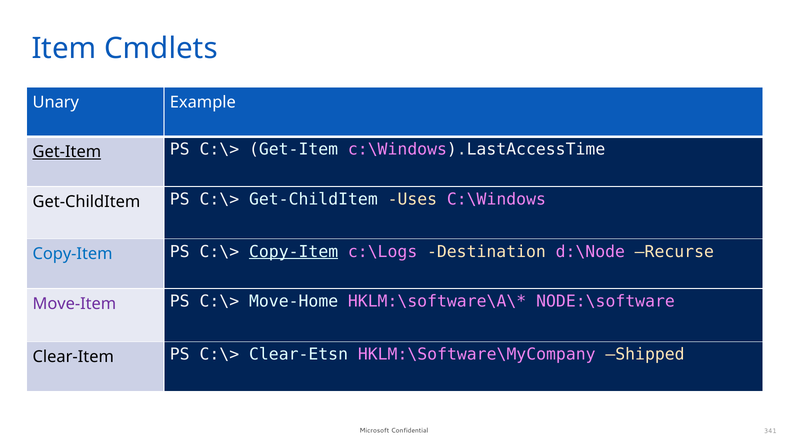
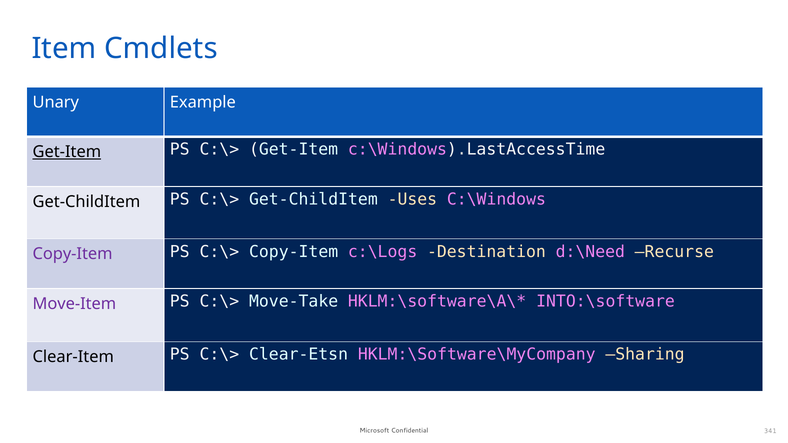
Copy-Item colour: blue -> purple (73, 254)
Copy-Item underline: present -> none (294, 252)
d:\Node: d:\Node -> d:\Need (590, 252)
Move-Home: Move-Home -> Move-Take (294, 302)
NODE:\software: NODE:\software -> INTO:\software (605, 302)
Shipped: Shipped -> Sharing (645, 355)
